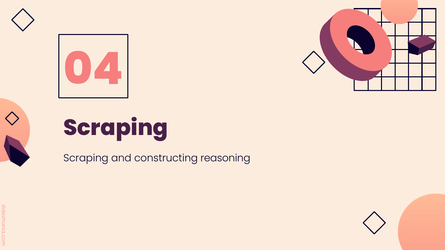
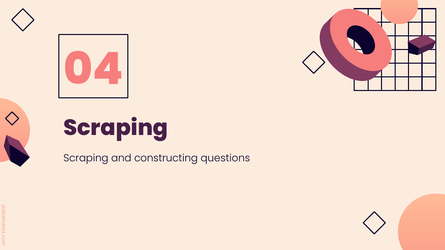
reasoning: reasoning -> questions (225, 158)
